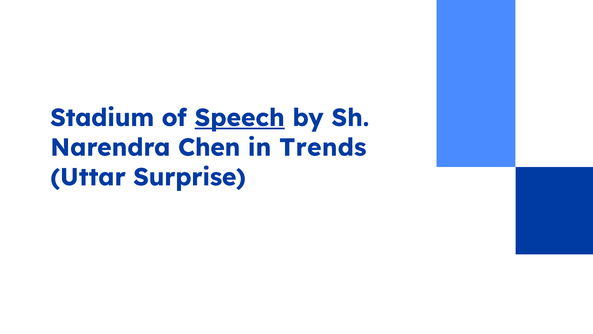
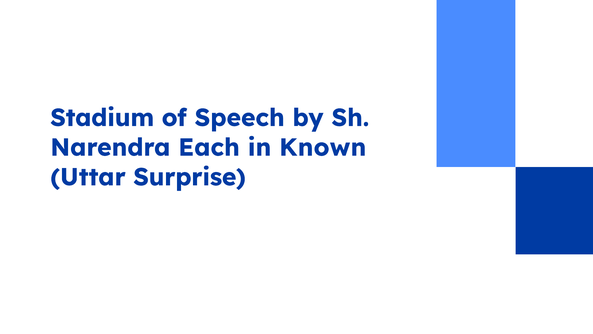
Speech underline: present -> none (240, 118)
Chen: Chen -> Each (209, 147)
Trends: Trends -> Known (323, 147)
